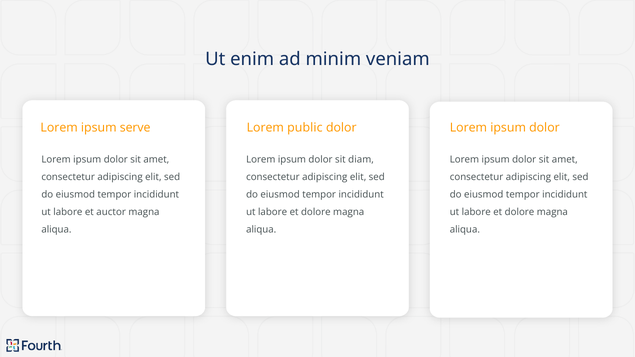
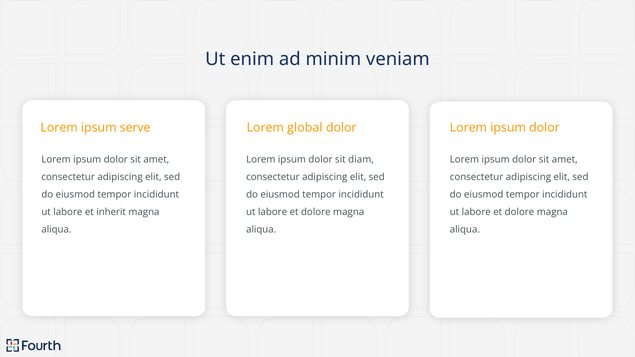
public: public -> global (305, 127)
auctor: auctor -> inherit (111, 212)
